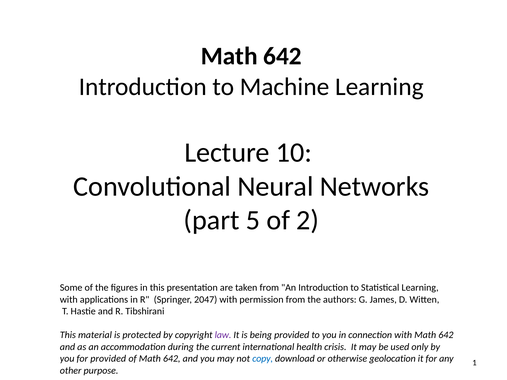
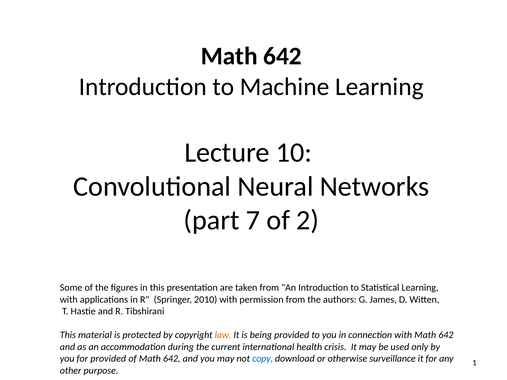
5: 5 -> 7 (253, 220)
2047: 2047 -> 2010 (206, 300)
law colour: purple -> orange (223, 335)
geolocation: geolocation -> surveillance (393, 359)
